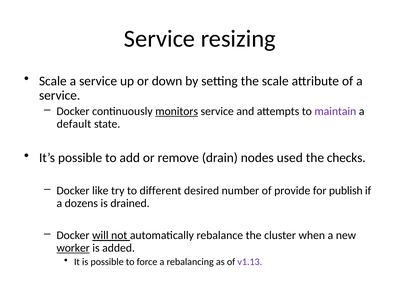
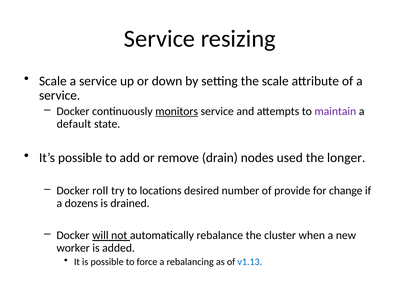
checks: checks -> longer (346, 158)
like: like -> roll (100, 191)
different: different -> locations (161, 191)
publish: publish -> change (346, 191)
worker underline: present -> none (73, 248)
v1.13 colour: purple -> blue (250, 262)
